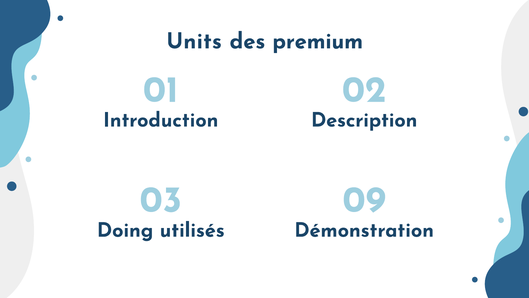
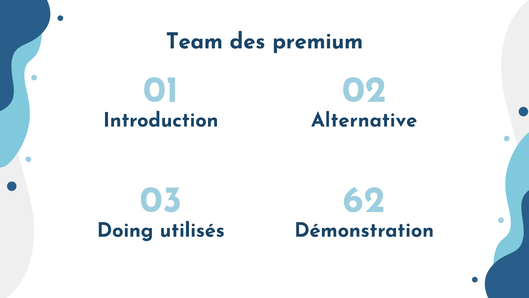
Units: Units -> Team (194, 41)
Description: Description -> Alternative (364, 120)
09: 09 -> 62 (364, 200)
